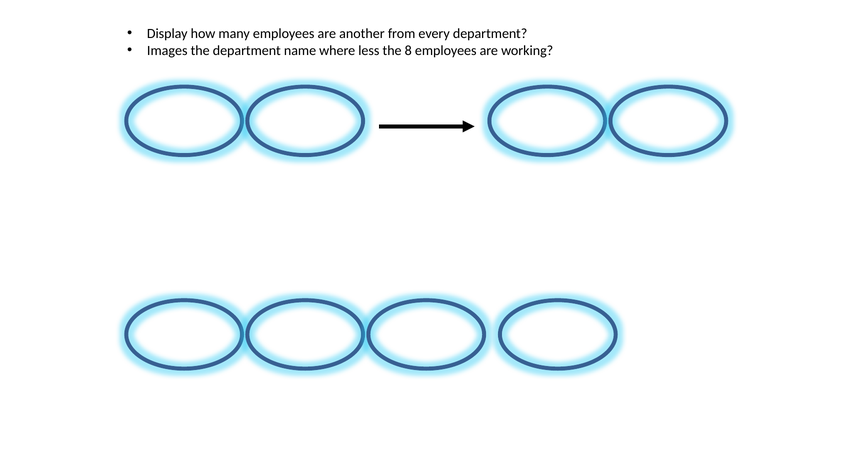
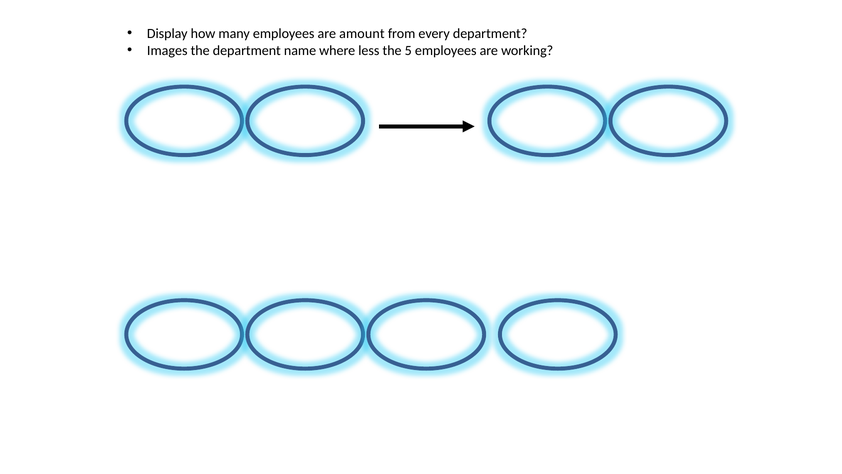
another: another -> amount (362, 34)
8: 8 -> 5 (408, 50)
